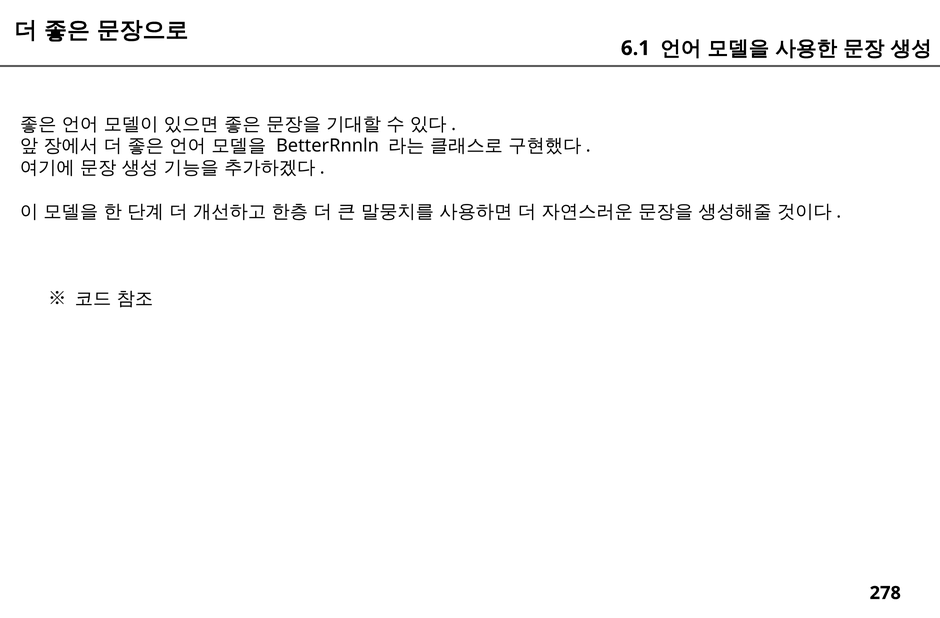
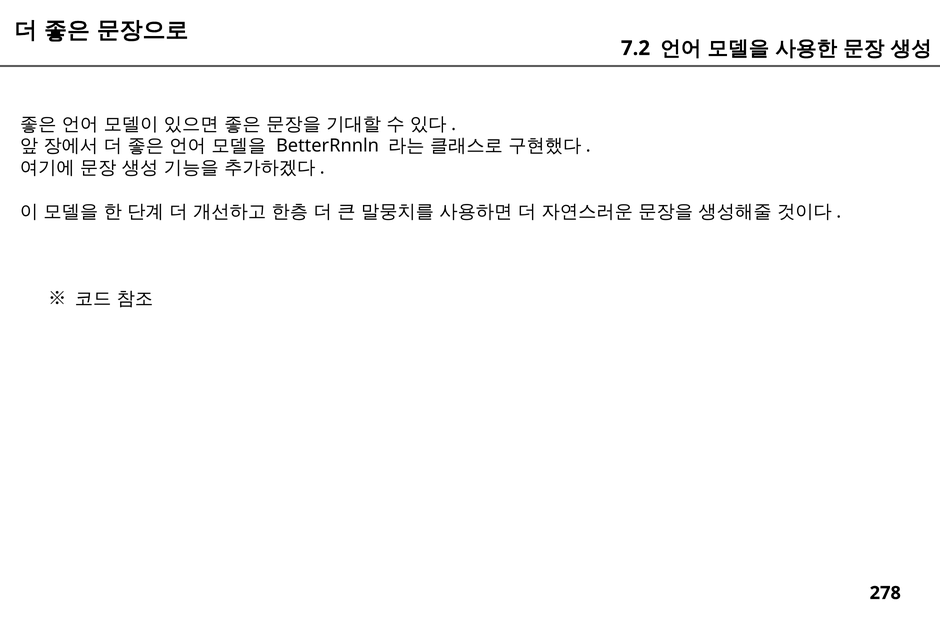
6.1: 6.1 -> 7.2 (635, 48)
